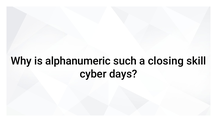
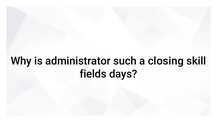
alphanumeric: alphanumeric -> administrator (78, 61)
cyber: cyber -> fields (93, 74)
